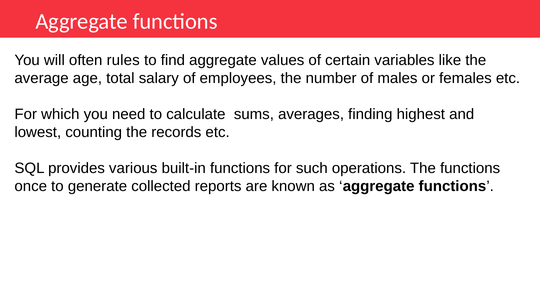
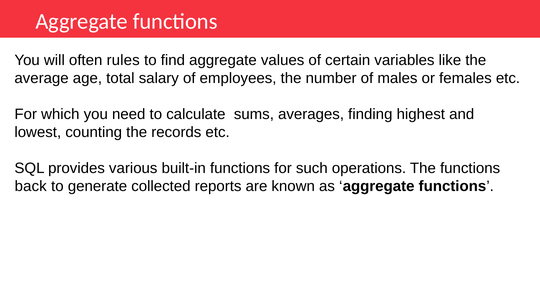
once: once -> back (31, 186)
